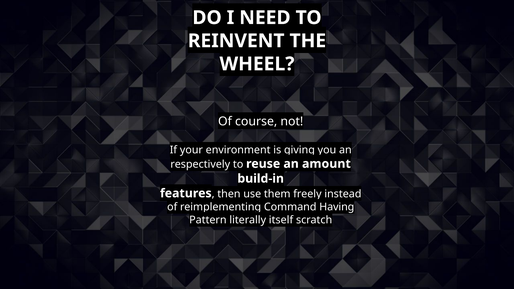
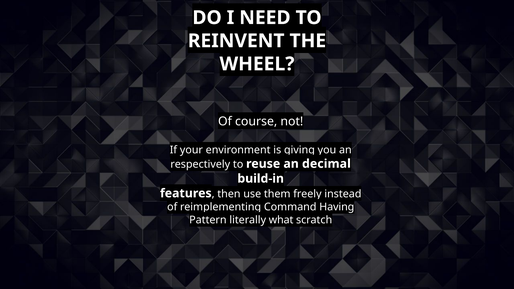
amount: amount -> decimal (326, 164)
itself: itself -> what (281, 220)
